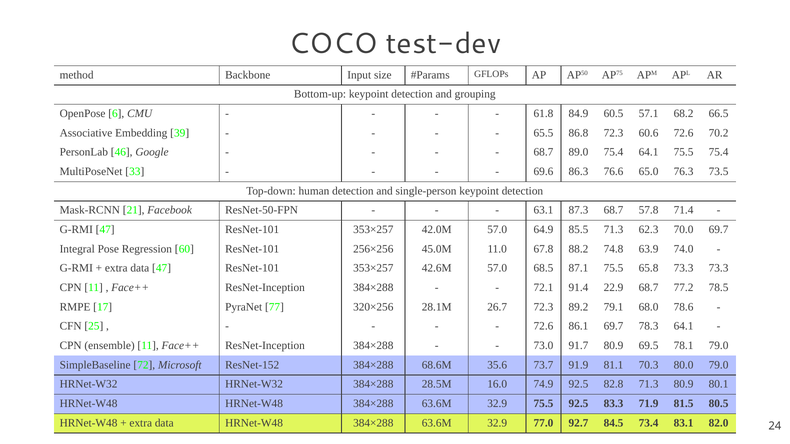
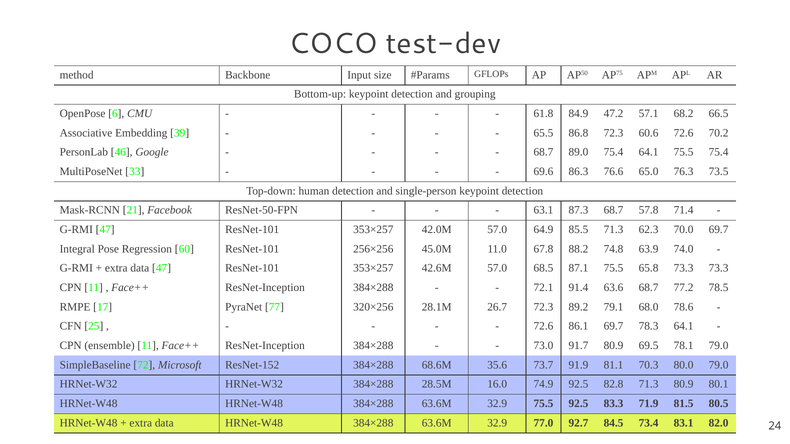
60.5: 60.5 -> 47.2 (614, 114)
22.9: 22.9 -> 63.6 (614, 288)
